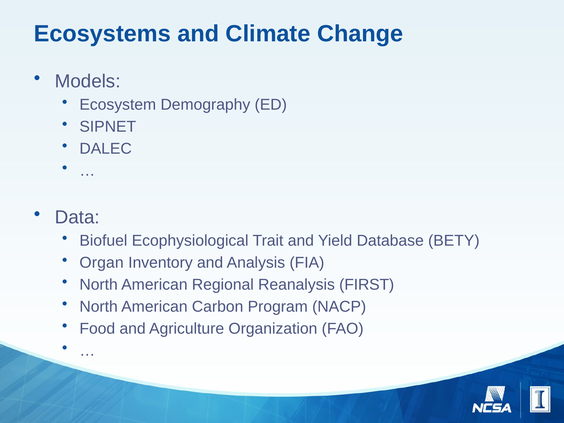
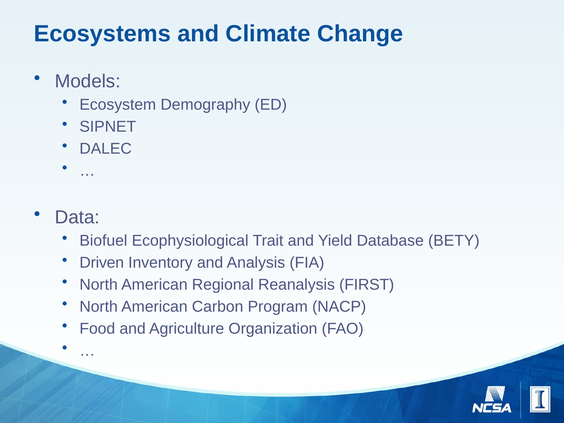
Organ: Organ -> Driven (102, 263)
